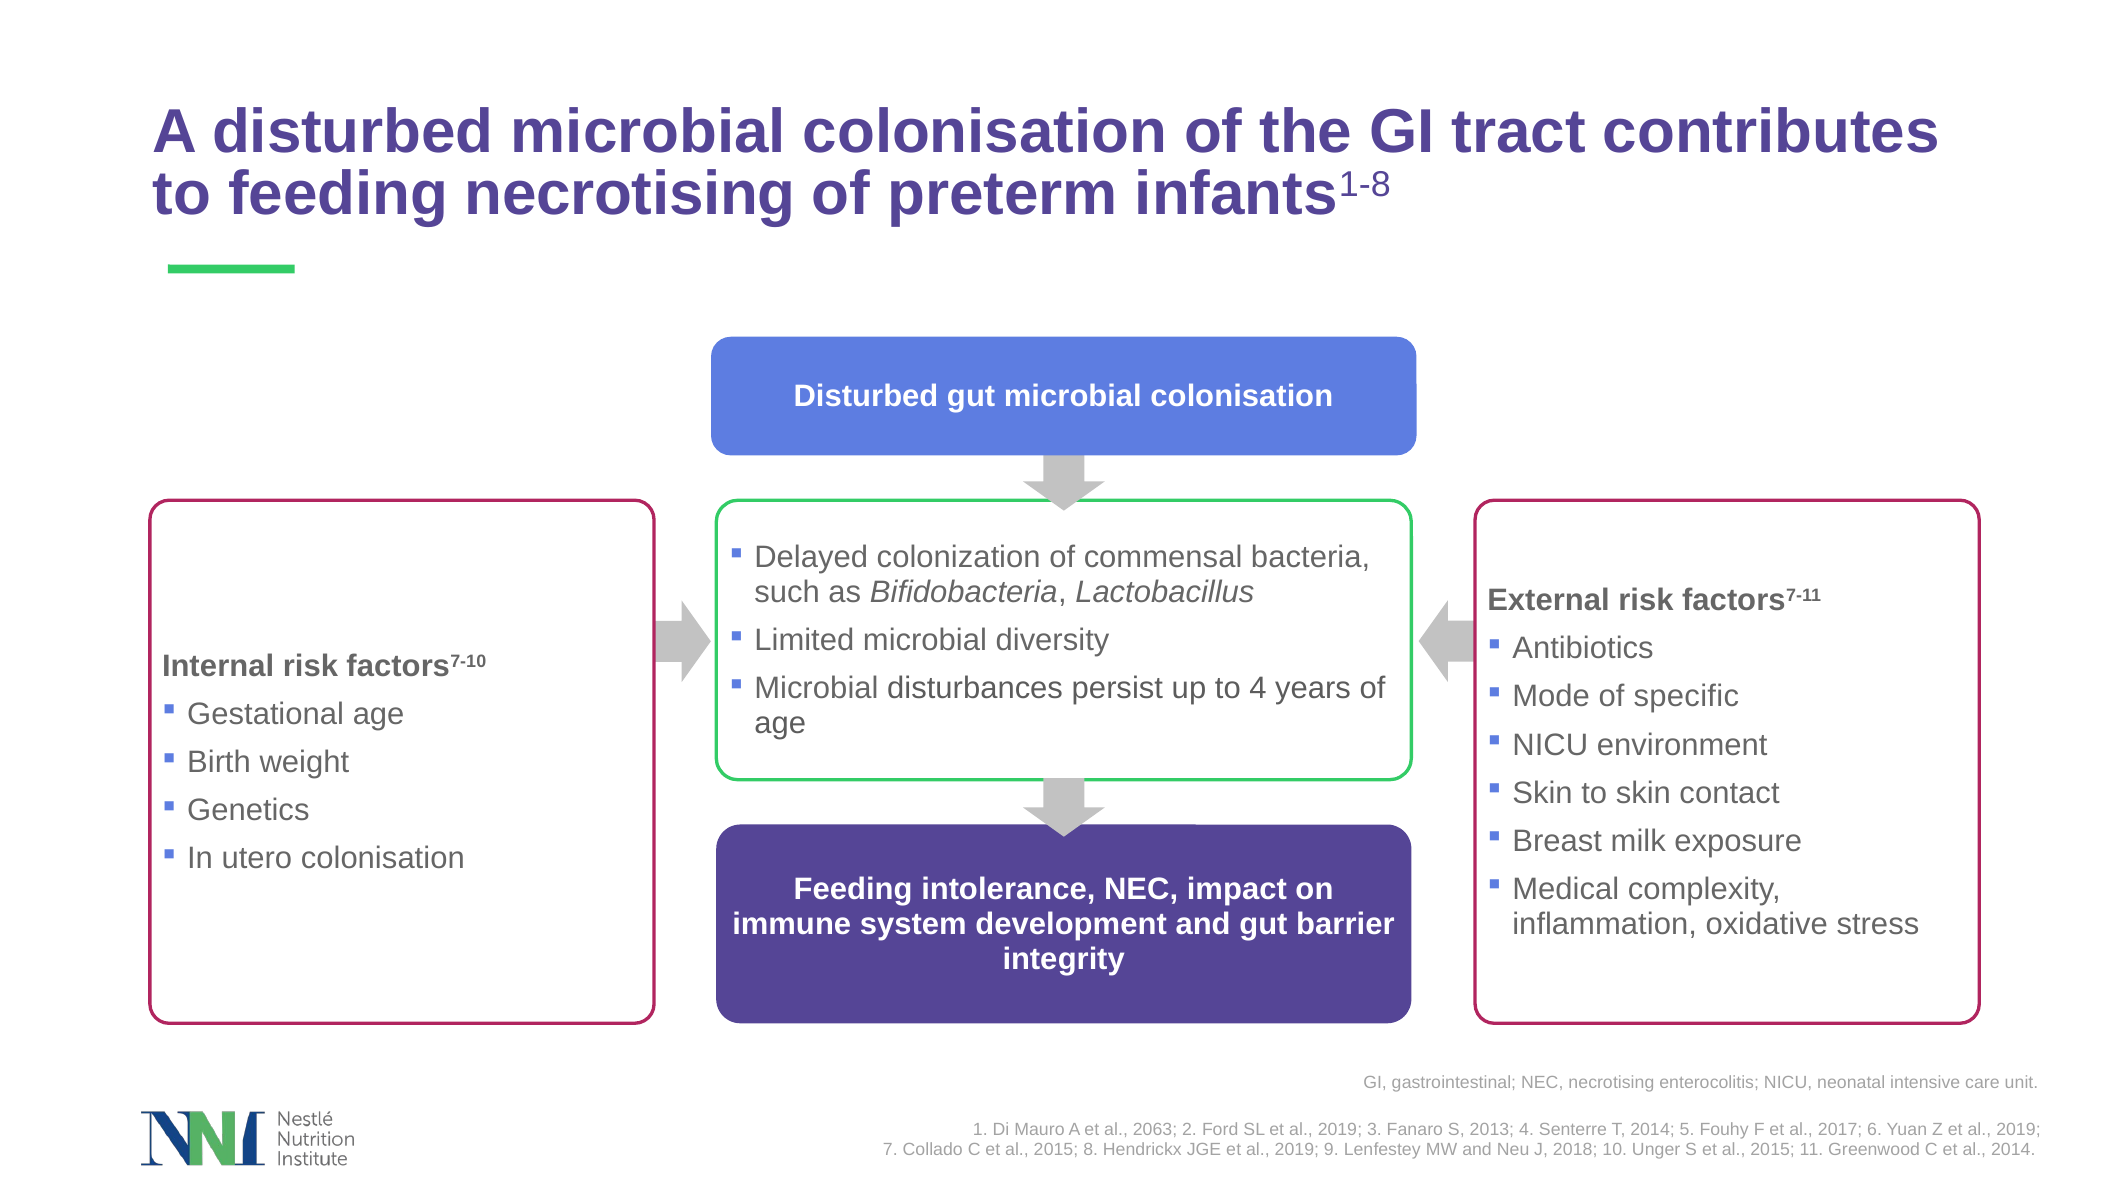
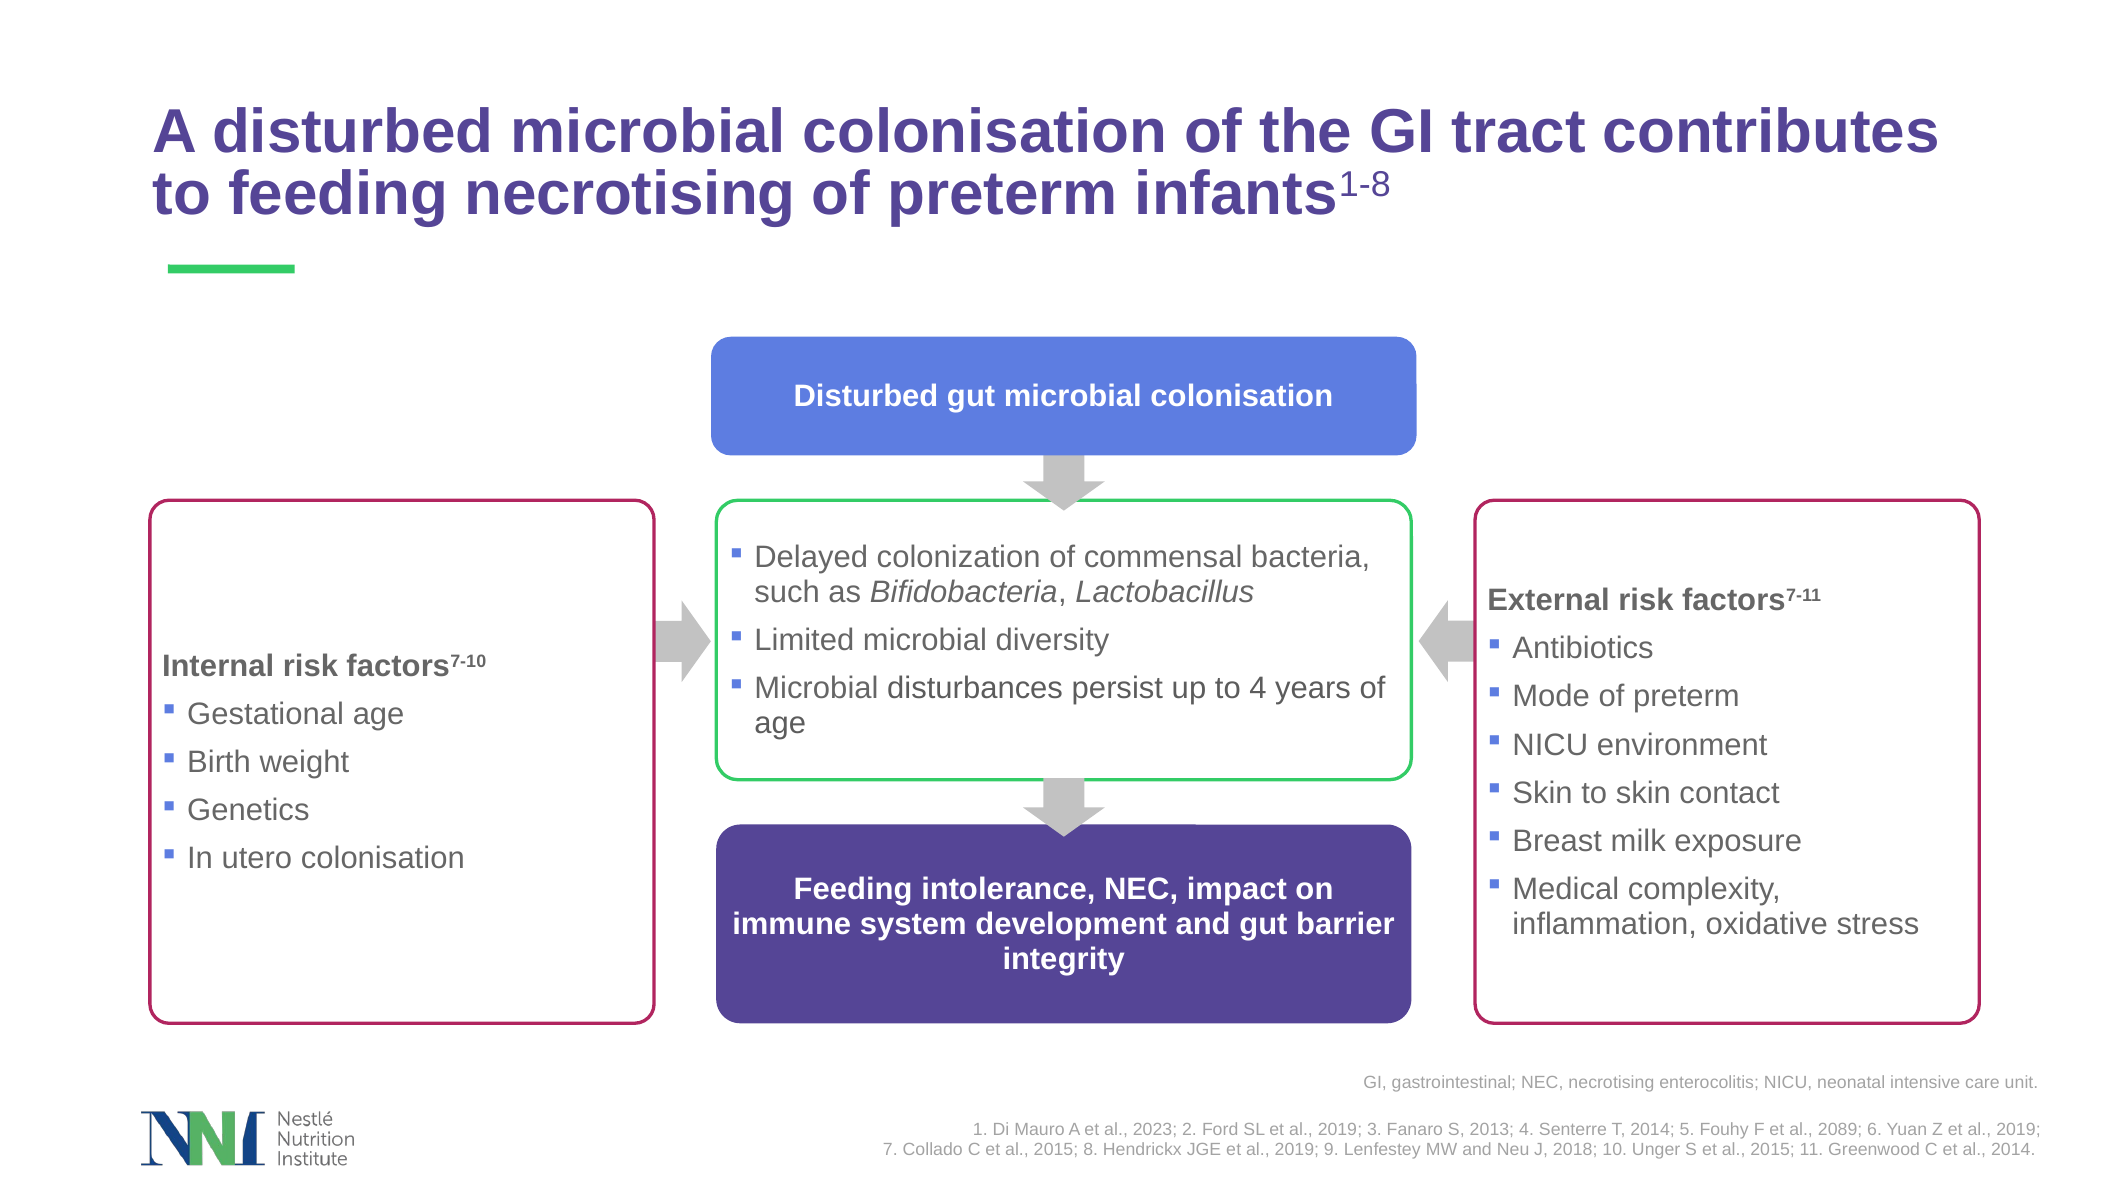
Mode of specific: specific -> preterm (1686, 697)
2063: 2063 -> 2023 (1155, 1130)
2017: 2017 -> 2089 (1840, 1130)
